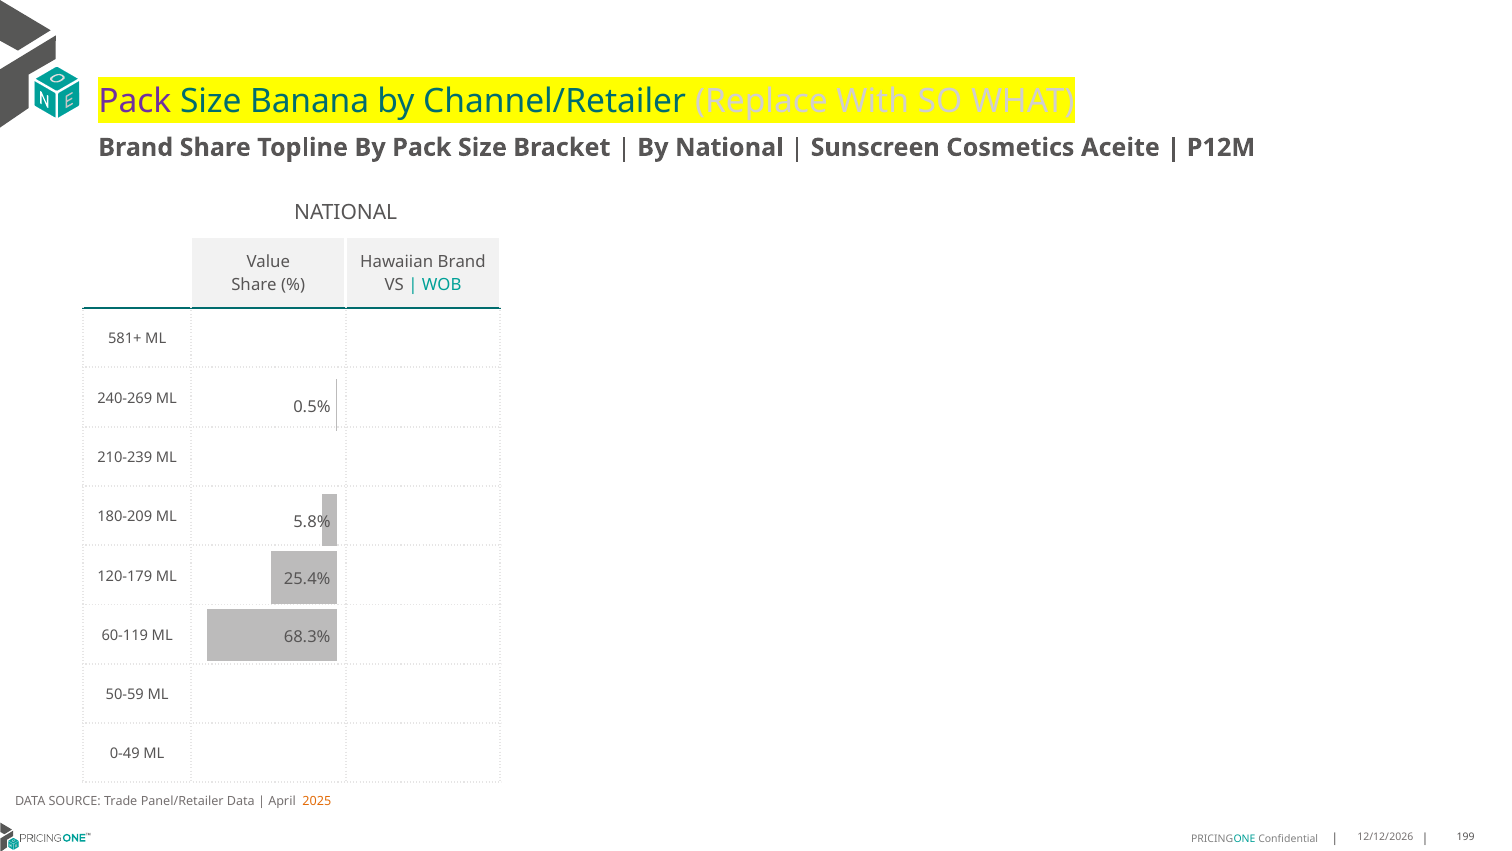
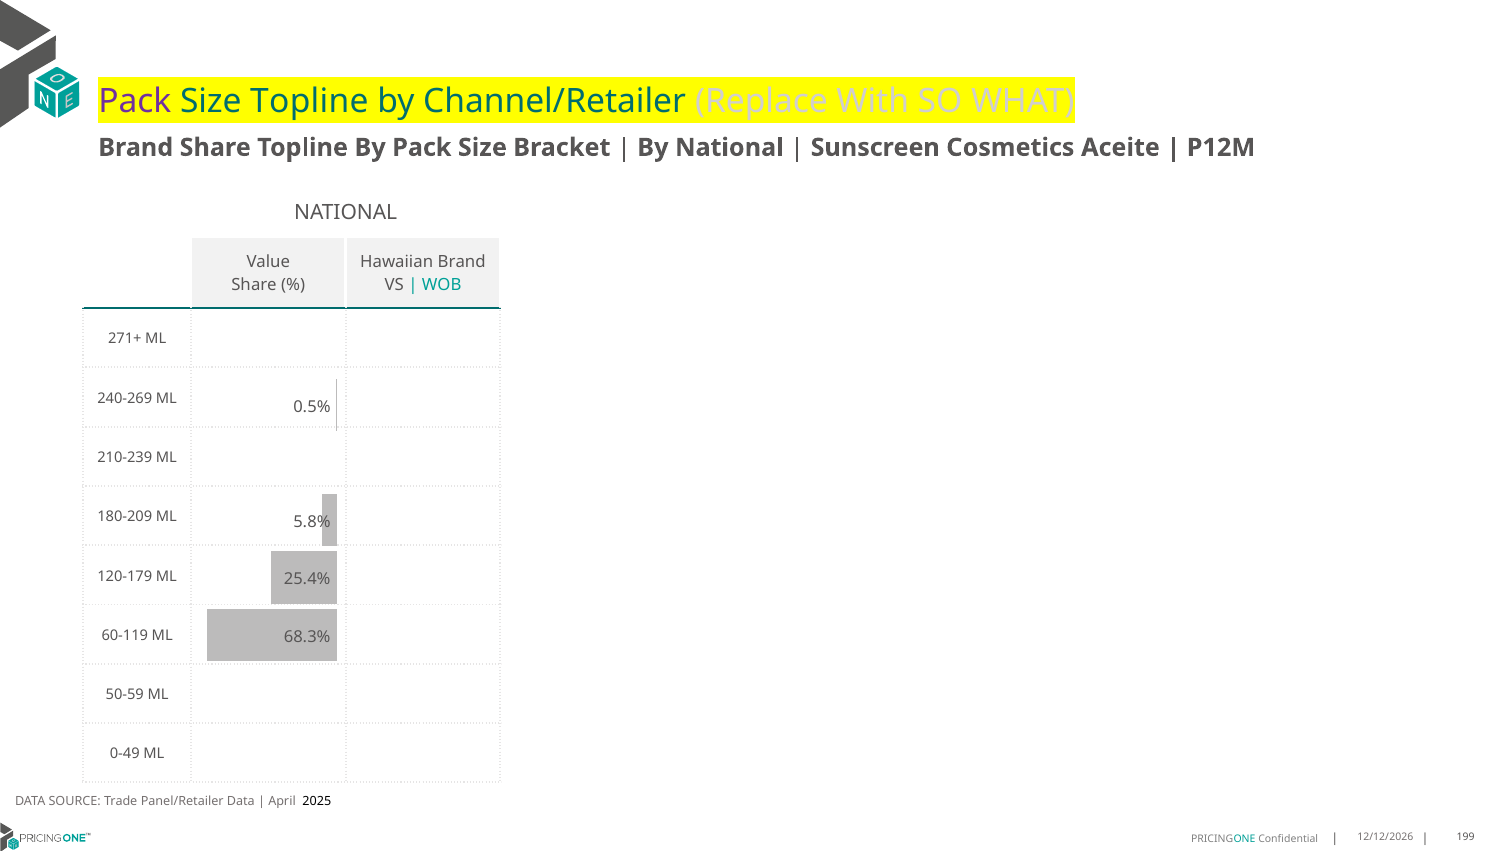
Size Banana: Banana -> Topline (309, 102)
581+: 581+ -> 271+ (125, 339)
2025 colour: orange -> black (317, 801)
